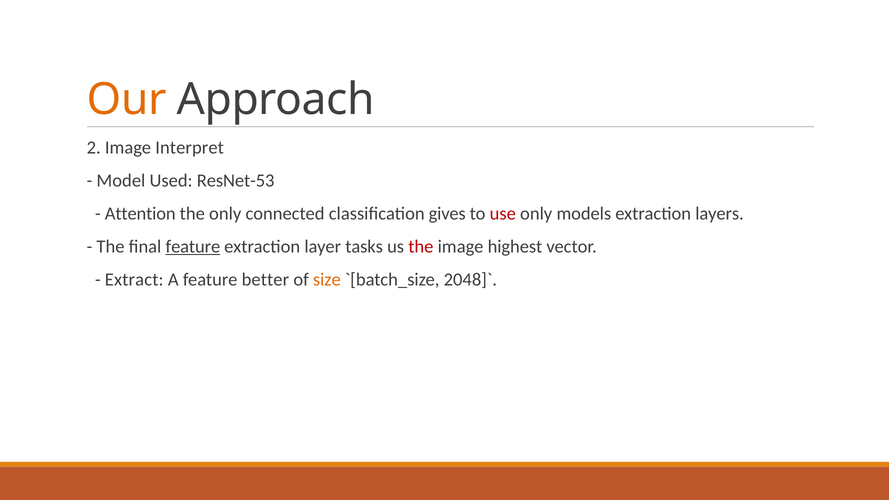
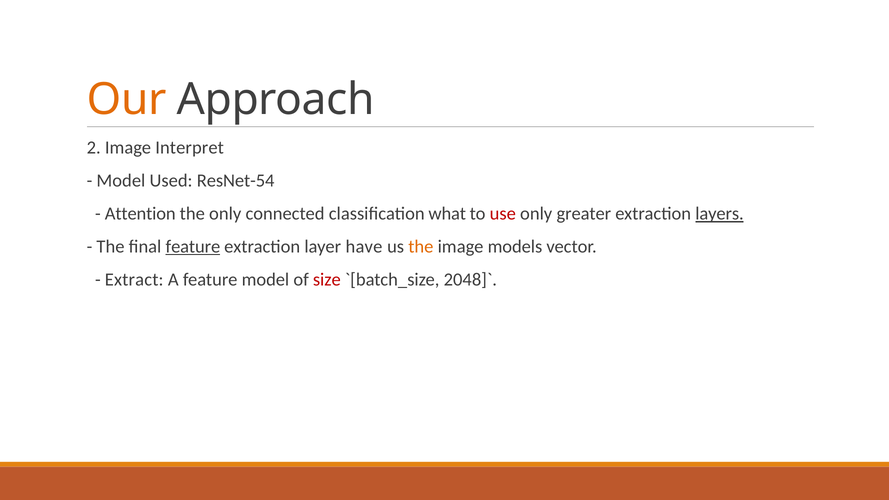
ResNet-53: ResNet-53 -> ResNet-54 (236, 181)
gives: gives -> what (447, 214)
models: models -> greater (584, 214)
layers underline: none -> present (720, 214)
tasks: tasks -> have (364, 247)
the colour: red -> orange (421, 247)
highest: highest -> models (515, 247)
feature better: better -> model (265, 280)
size colour: orange -> red (327, 280)
